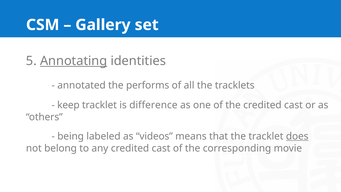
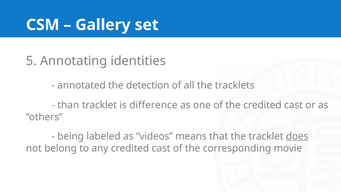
Annotating underline: present -> none (74, 61)
performs: performs -> detection (148, 85)
keep: keep -> than (68, 105)
